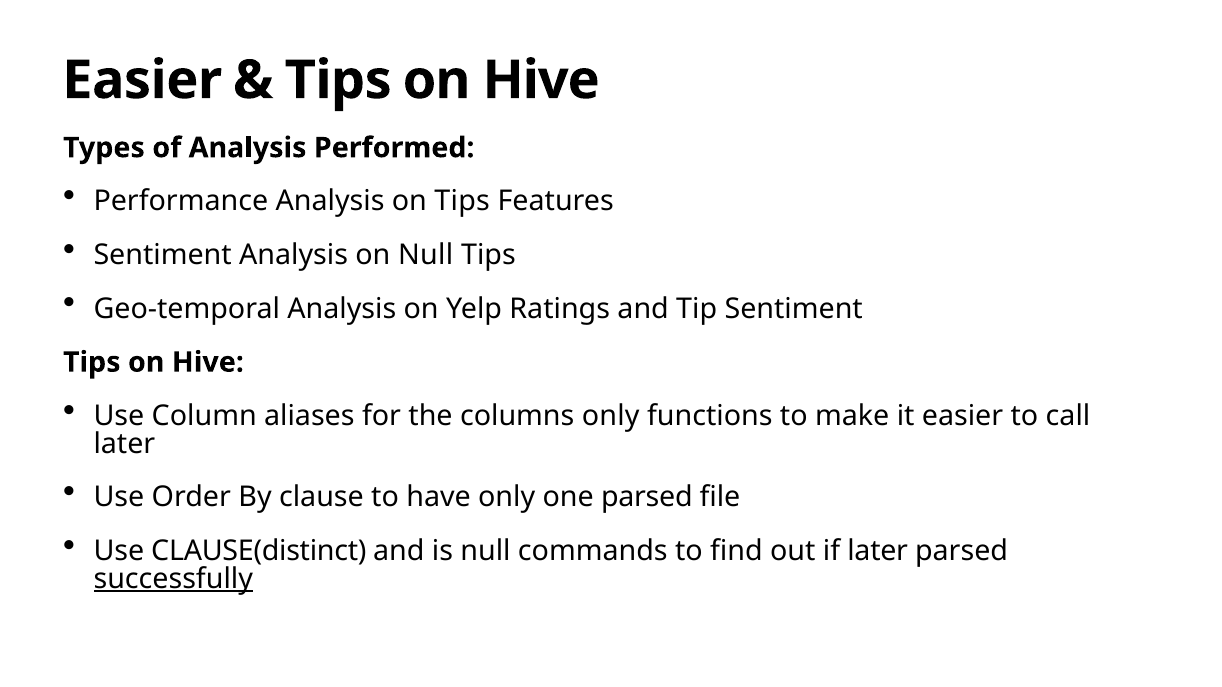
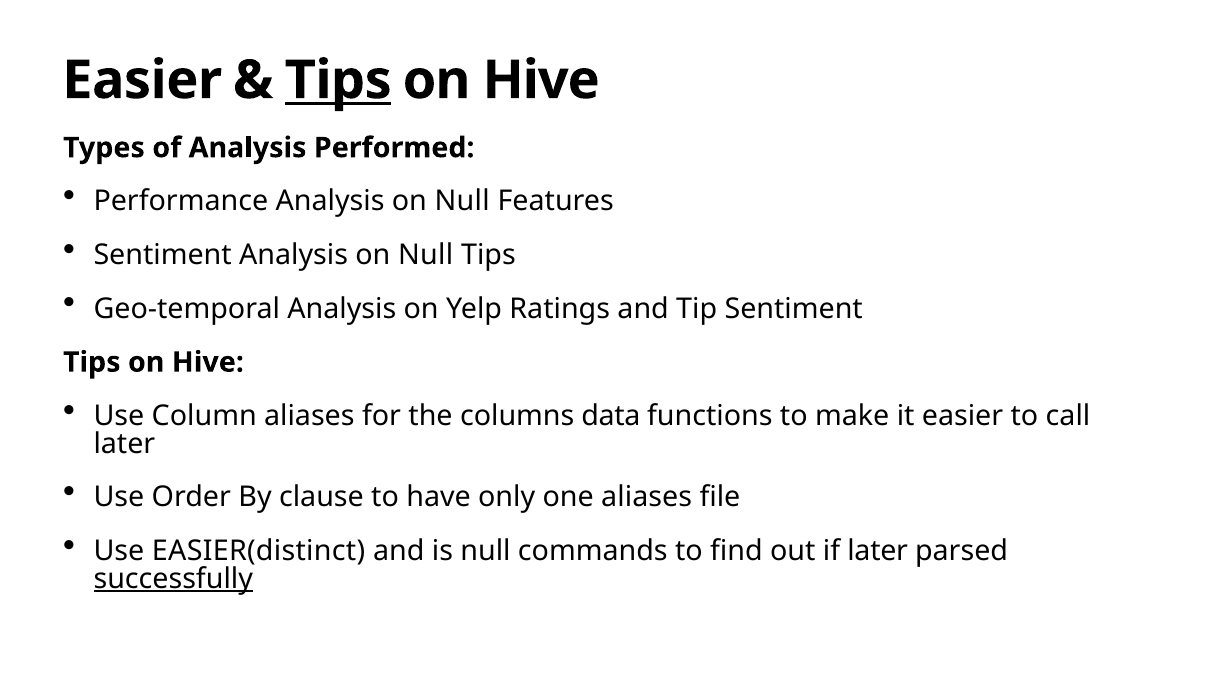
Tips underline: none -> present (338, 80)
Performance Analysis on Tips: Tips -> Null (462, 202)
columns only: only -> data (611, 416)
one parsed: parsed -> aliases (647, 498)
CLAUSE(distinct: CLAUSE(distinct -> EASIER(distinct (259, 551)
